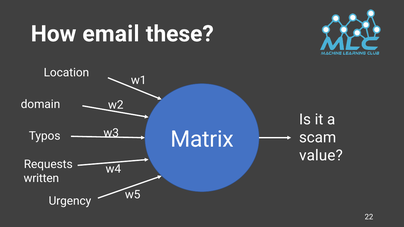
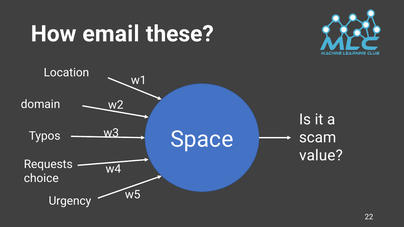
Matrix: Matrix -> Space (202, 139)
written: written -> choice (41, 179)
